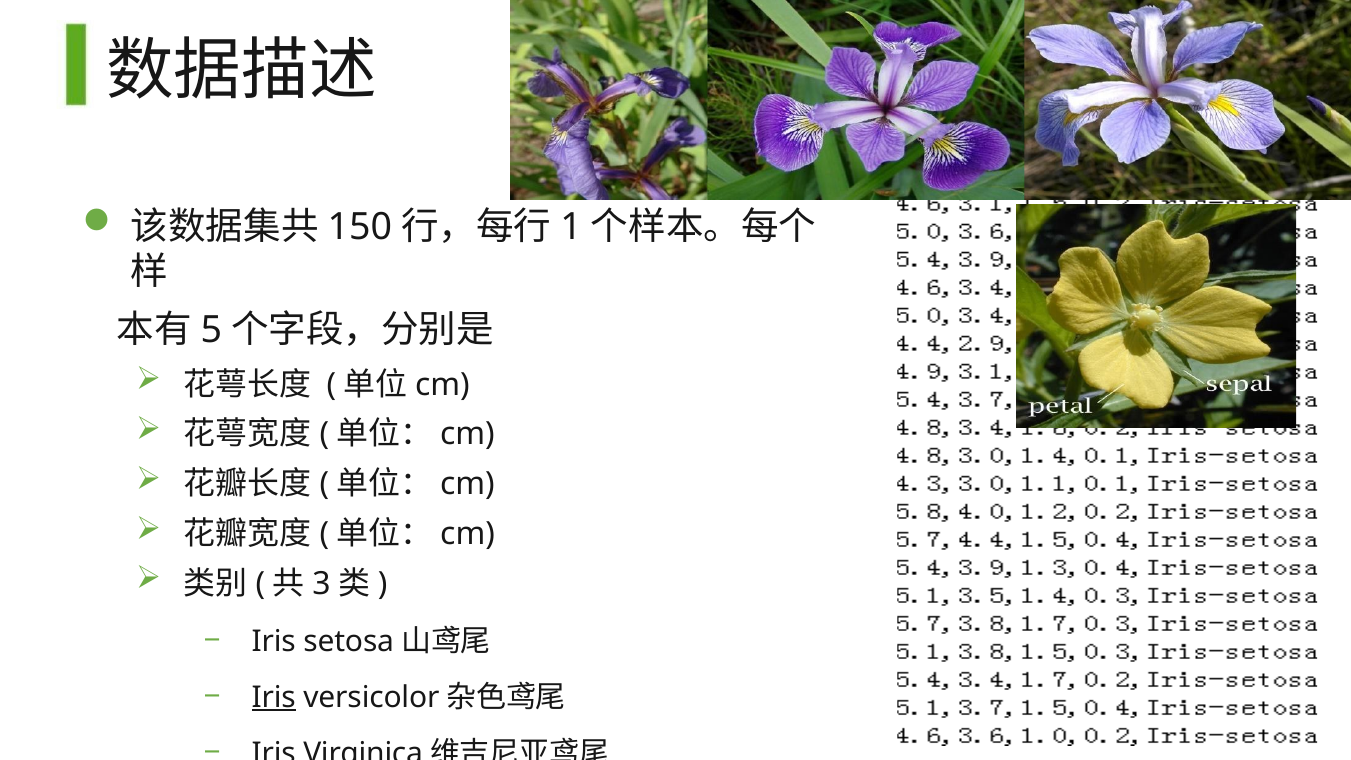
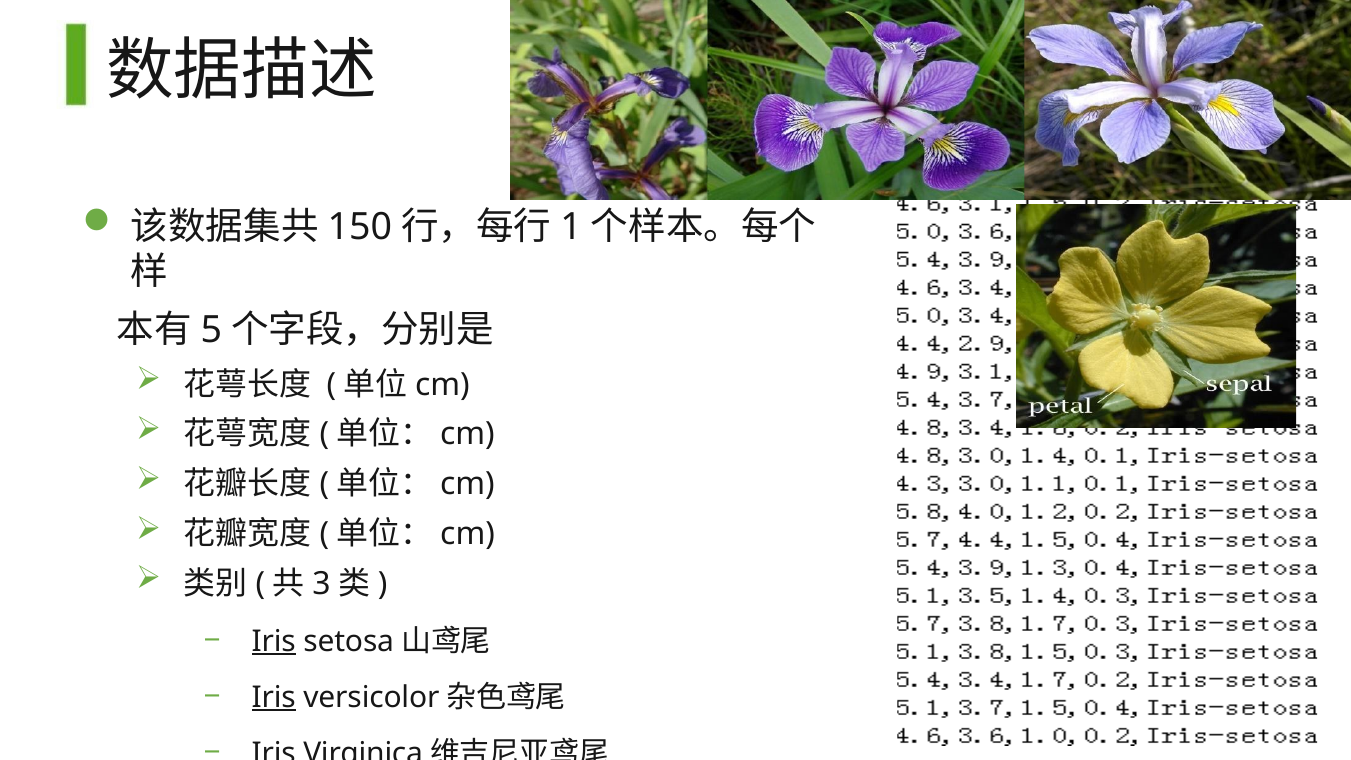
Iris underline: none -> present (274, 641)
